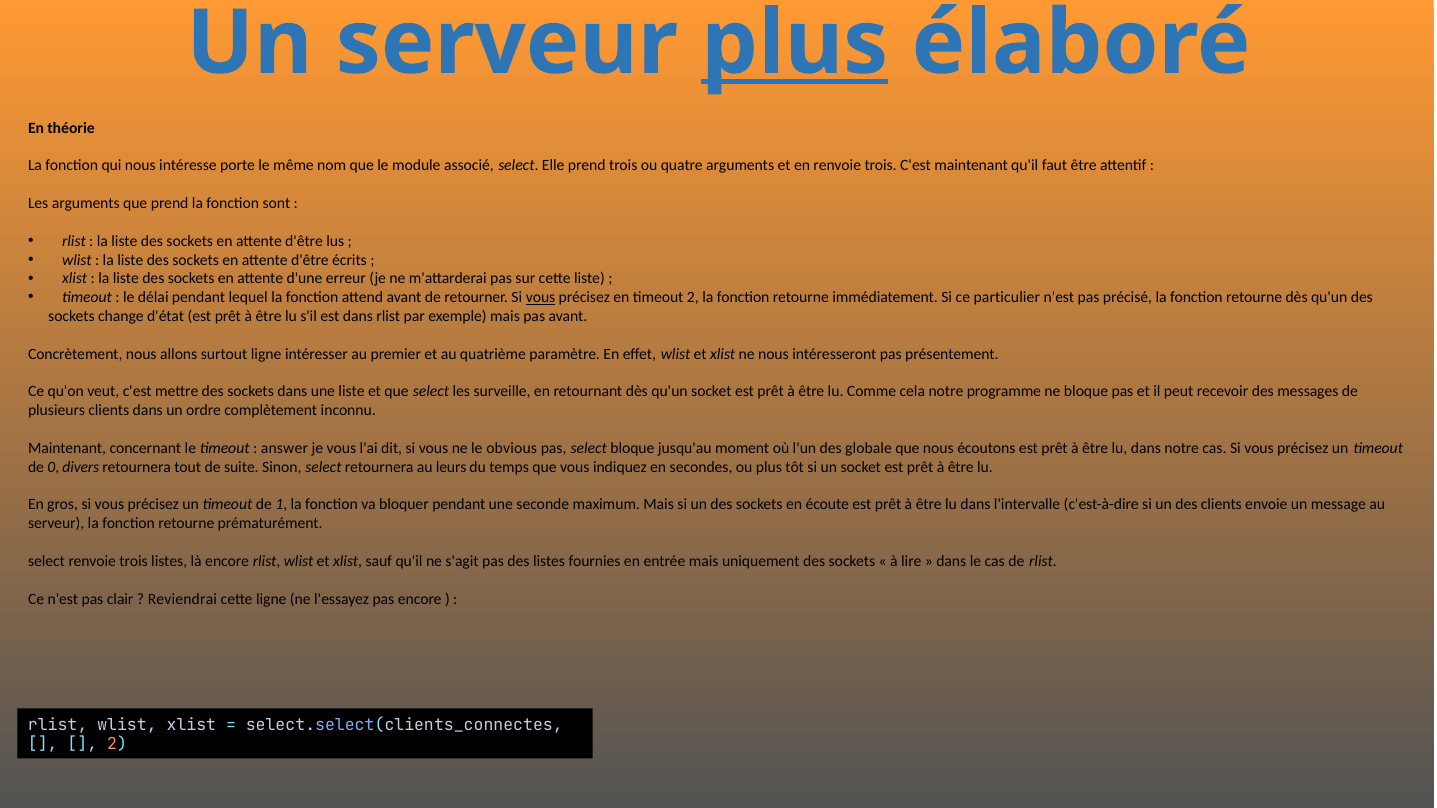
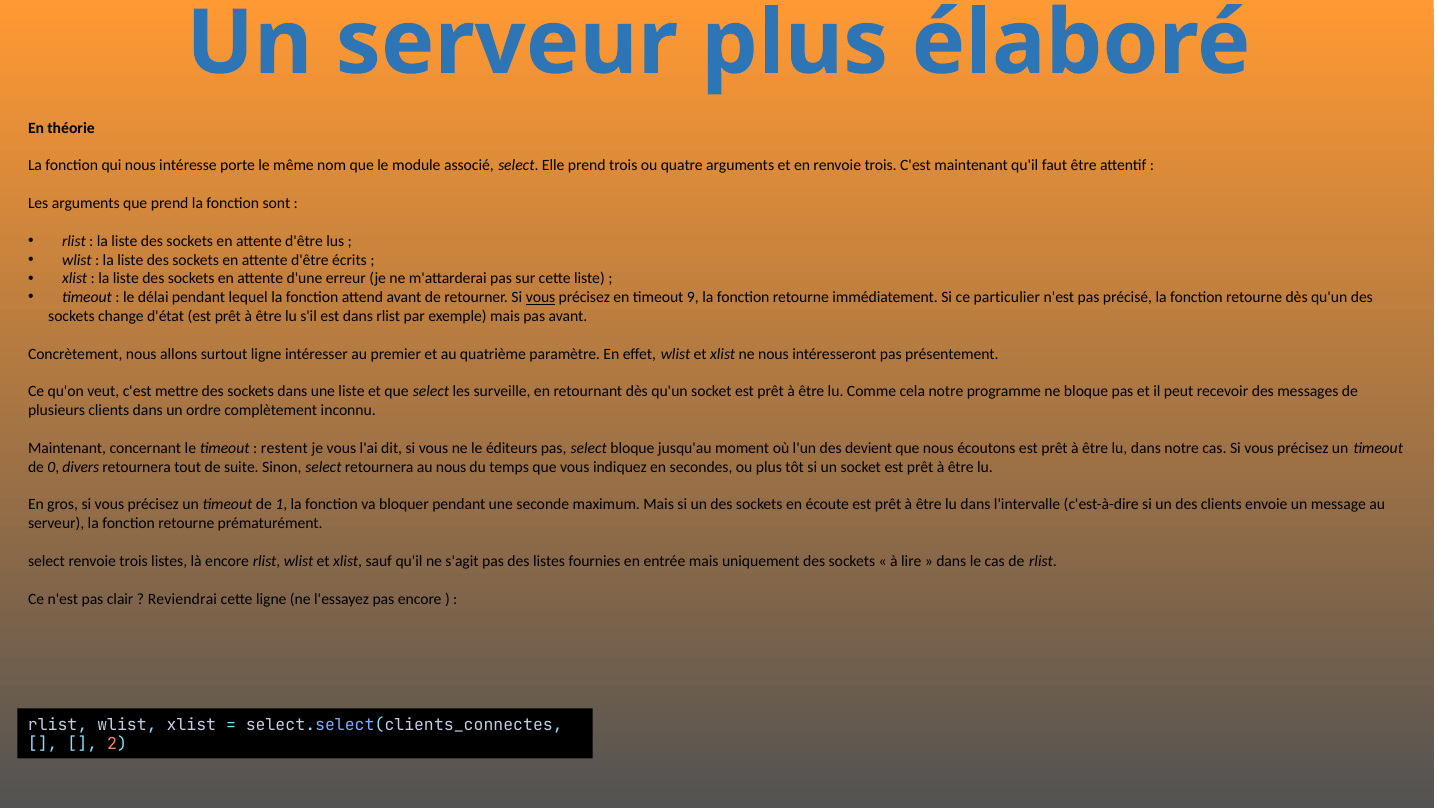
plus underline: present -> none (795, 43)
timeout 2: 2 -> 9 (693, 298)
answer: answer -> restent (284, 448)
obvious: obvious -> éditeurs (512, 448)
globale: globale -> devient (869, 448)
au leurs: leurs -> nous (451, 467)
